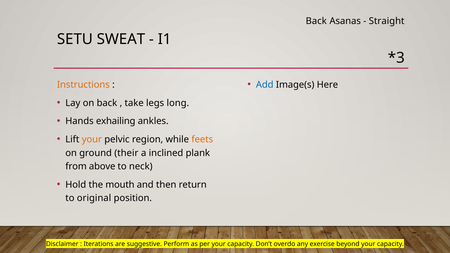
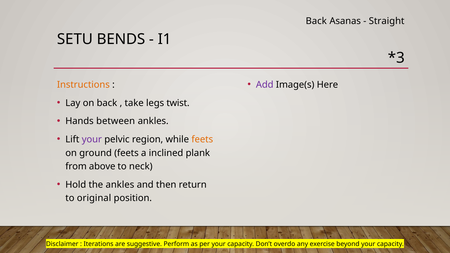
SWEAT: SWEAT -> BENDS (121, 39)
Add colour: blue -> purple (265, 85)
long: long -> twist (178, 103)
exhailing: exhailing -> between (116, 121)
your colour: orange -> purple (92, 139)
ground their: their -> feets (126, 153)
the mouth: mouth -> ankles (120, 185)
